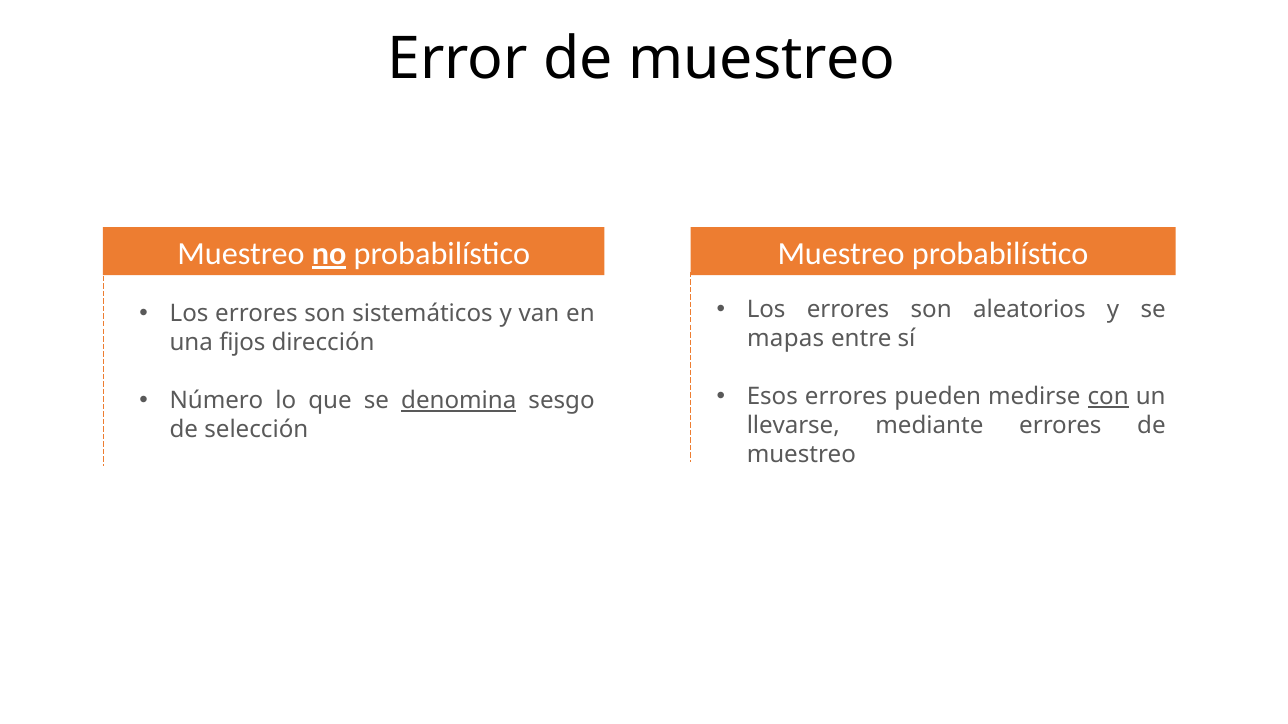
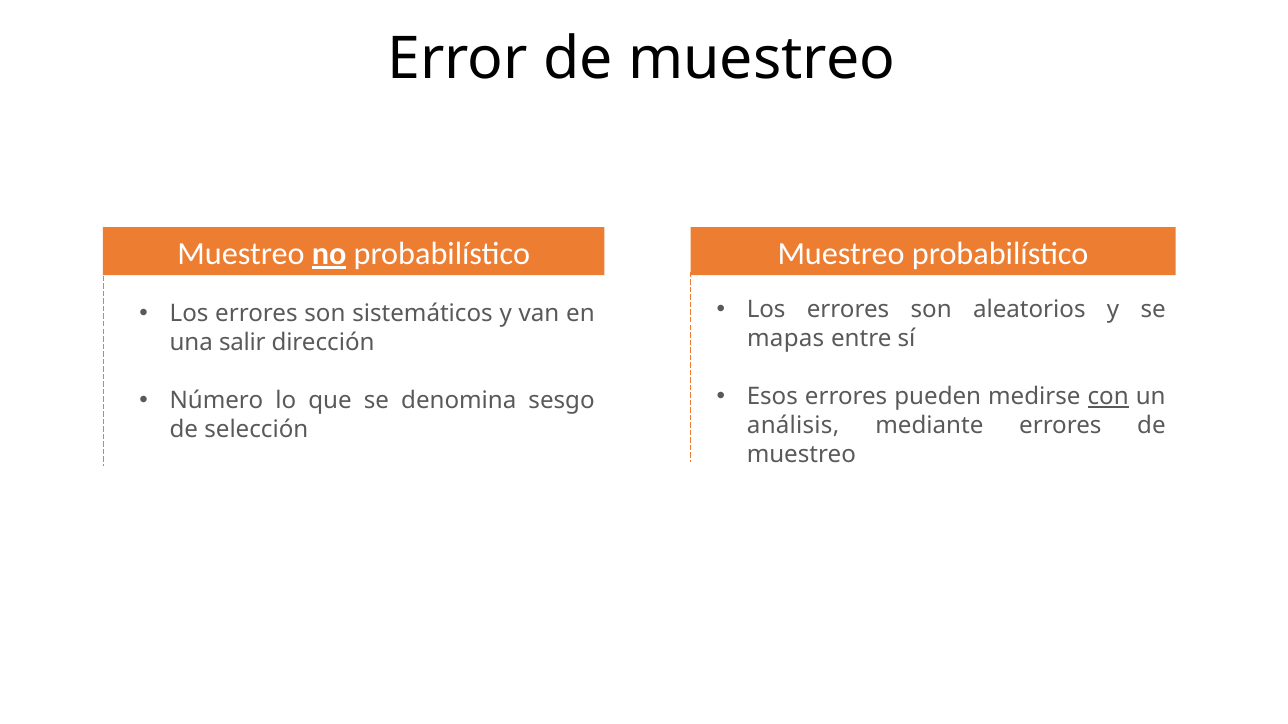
fijos: fijos -> salir (242, 343)
denomina underline: present -> none (459, 401)
llevarse: llevarse -> análisis (793, 426)
